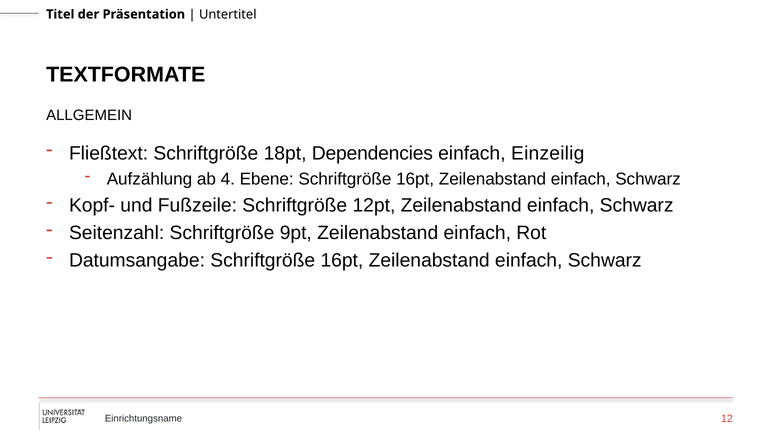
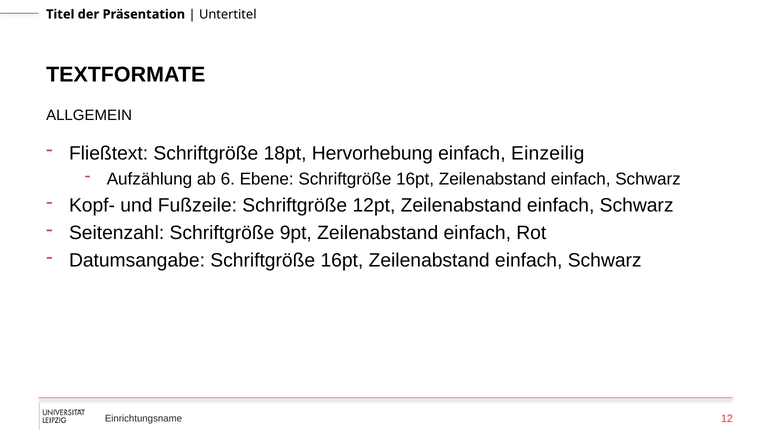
Dependencies: Dependencies -> Hervorhebung (372, 153)
4: 4 -> 6 (228, 179)
